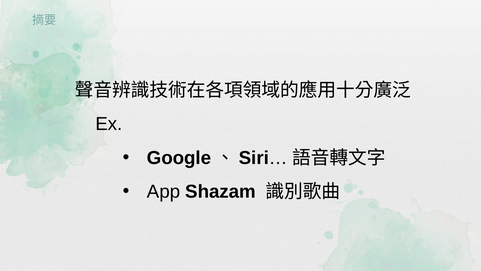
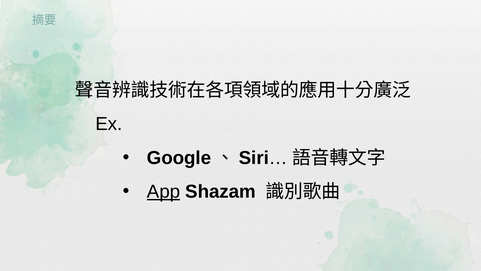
App underline: none -> present (164, 191)
